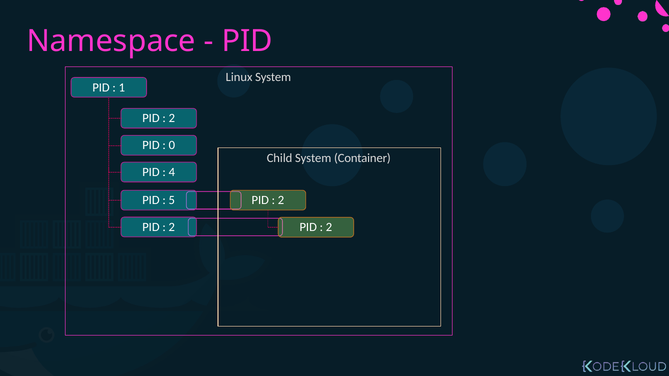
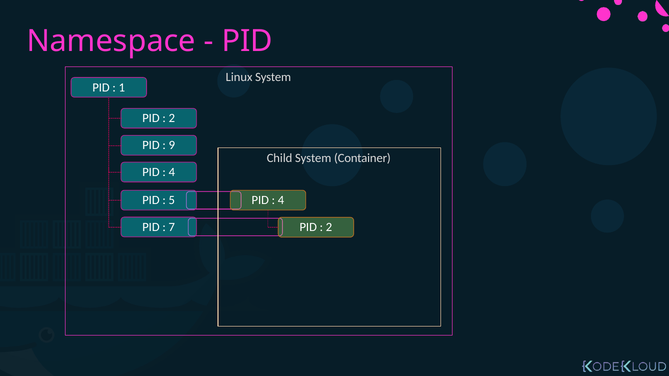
0: 0 -> 9 (172, 145)
2: 2 -> 4 (281, 200)
2: 2 -> 7 (172, 227)
